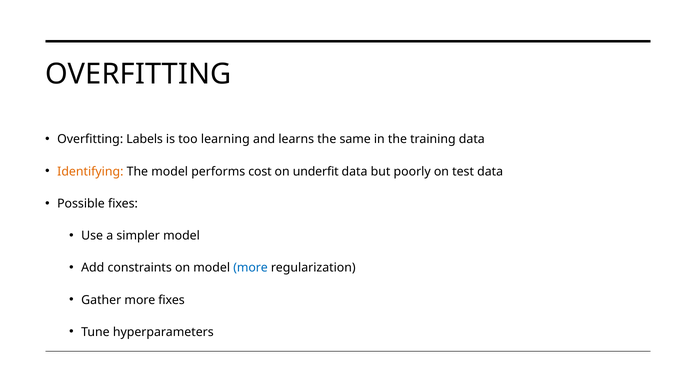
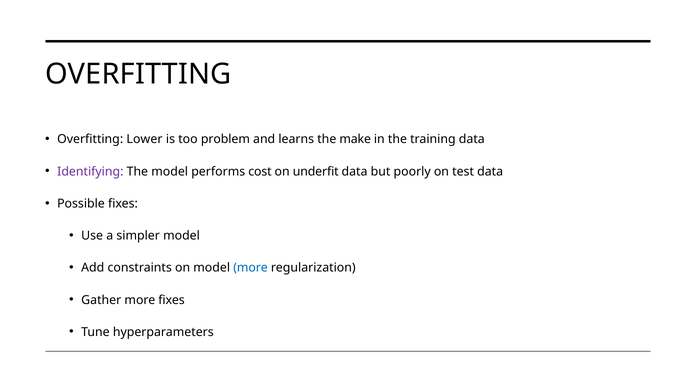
Labels: Labels -> Lower (144, 139)
learning: learning -> problem (225, 139)
same: same -> make (355, 139)
Identifying colour: orange -> purple (90, 171)
